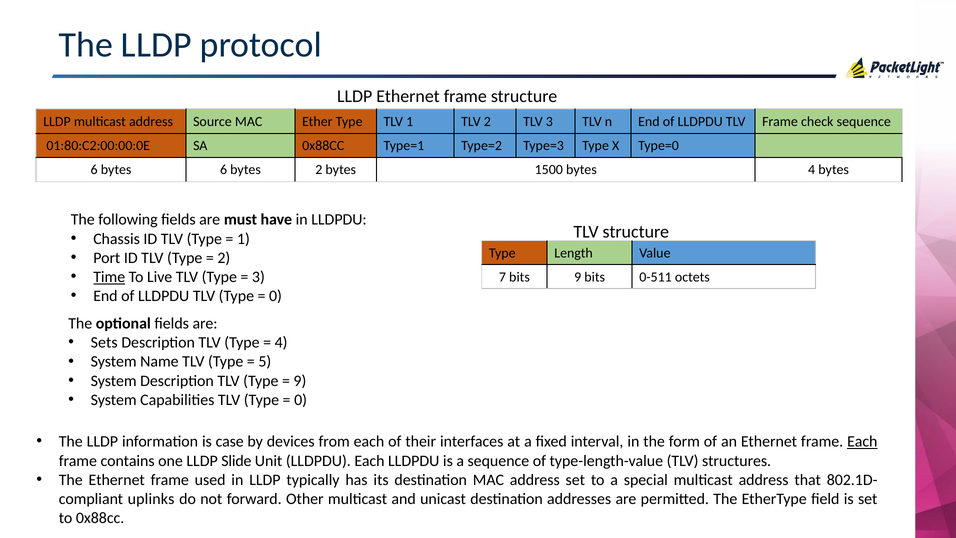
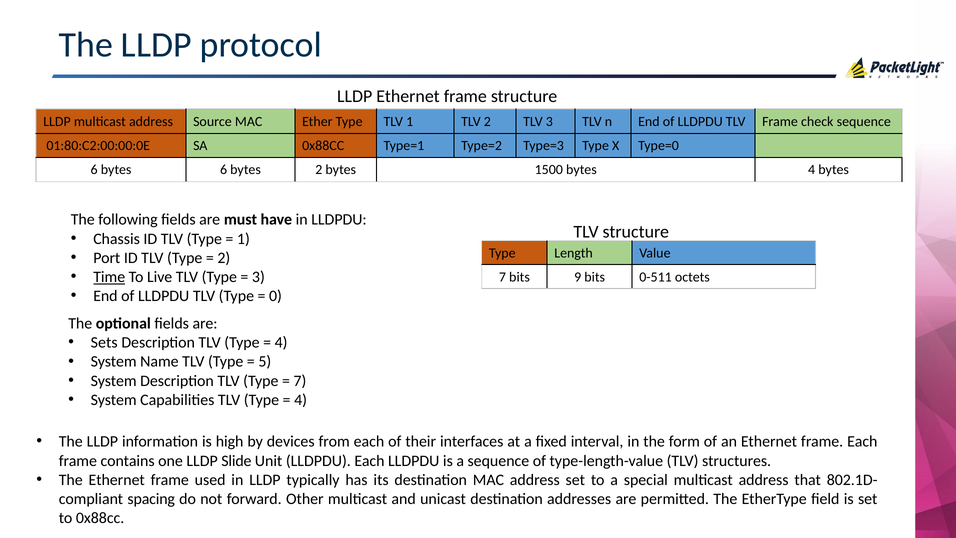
9: 9 -> 7 (300, 381)
0: 0 -> 4 (301, 400)
case: case -> high (230, 441)
Each underline: present -> none (862, 441)
uplinks: uplinks -> spacing (151, 499)
